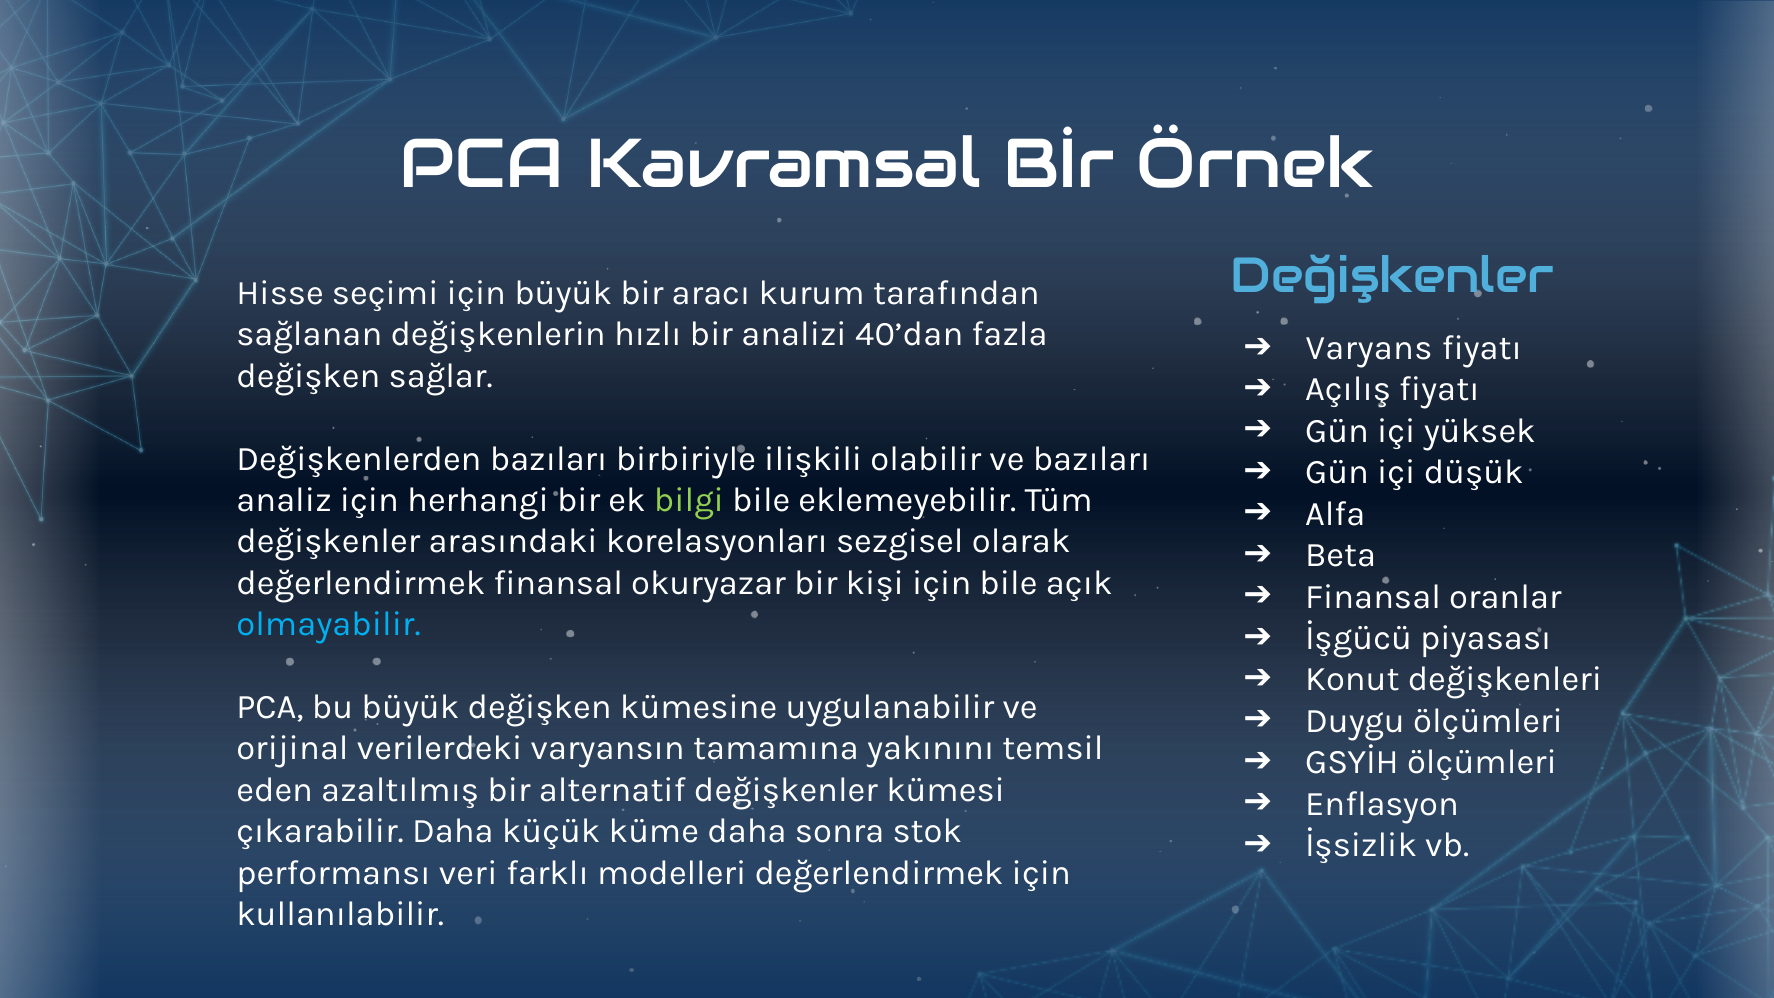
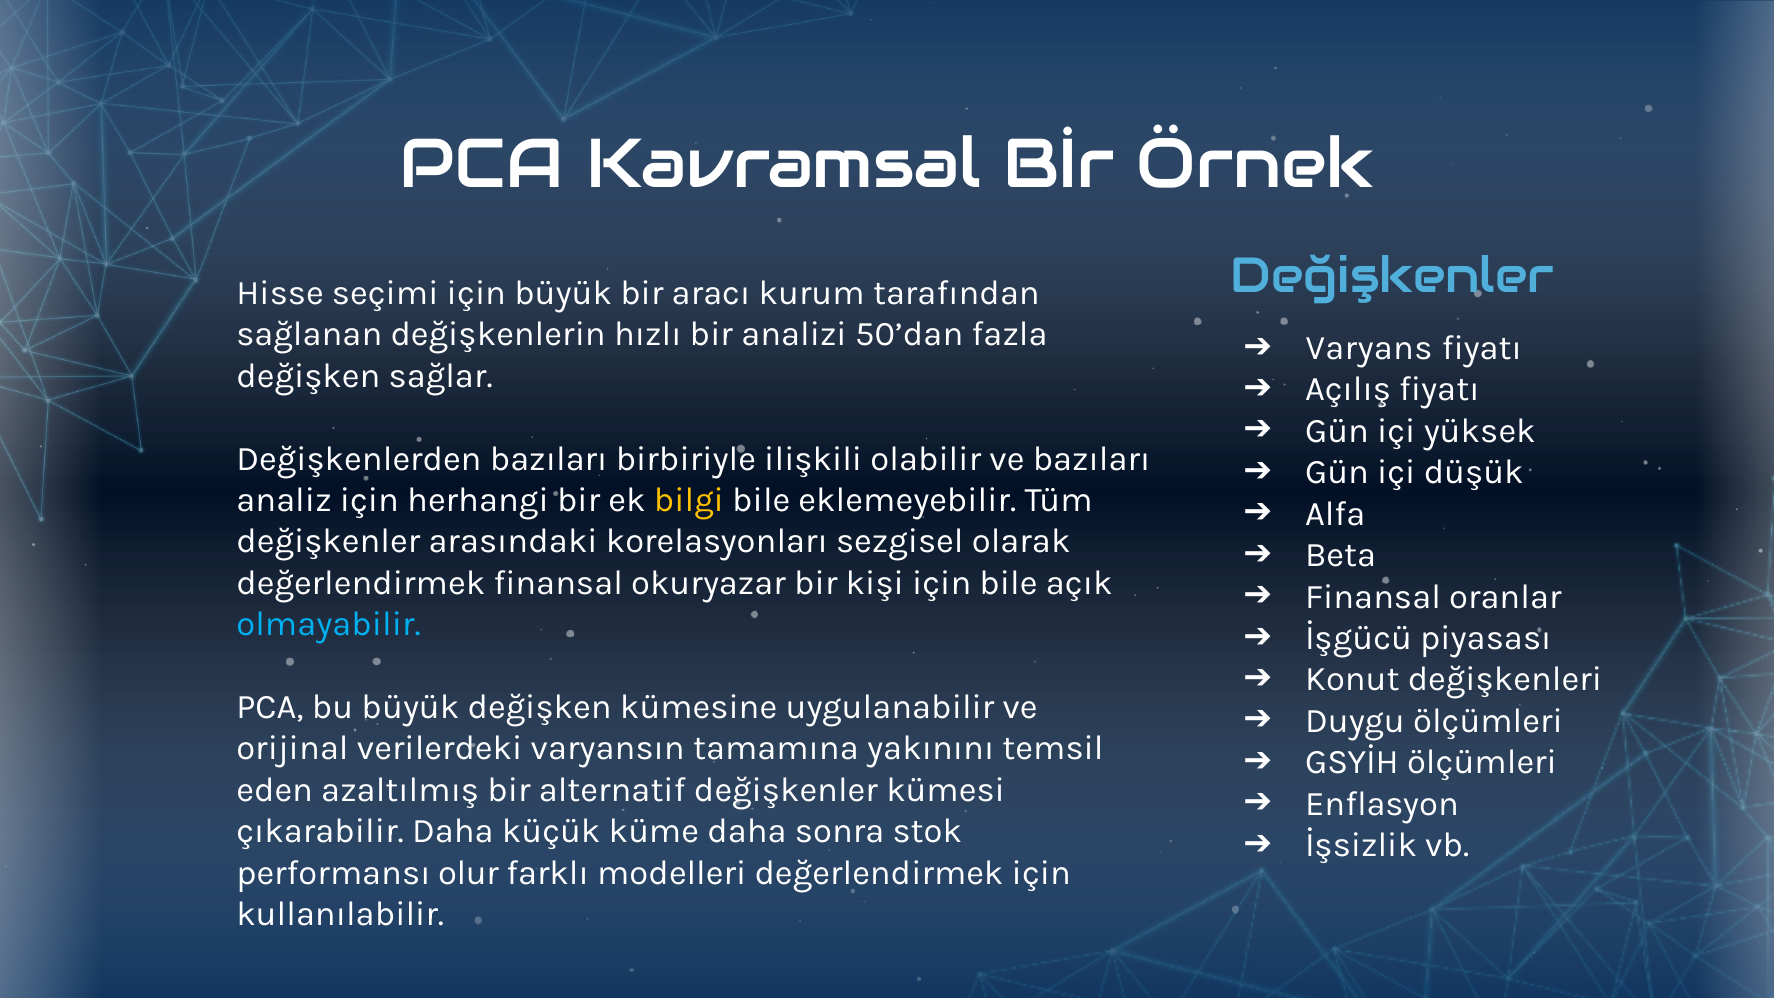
40’dan: 40’dan -> 50’dan (909, 334)
bilgi colour: light green -> yellow (689, 500)
veri: veri -> olur (469, 873)
